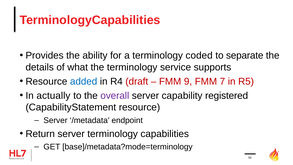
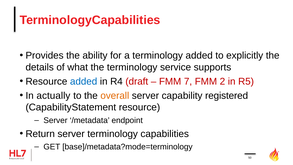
terminology coded: coded -> added (199, 55)
separate: separate -> explicitly (245, 55)
9: 9 -> 7 (188, 81)
7: 7 -> 2 (222, 81)
overall colour: purple -> orange (115, 96)
